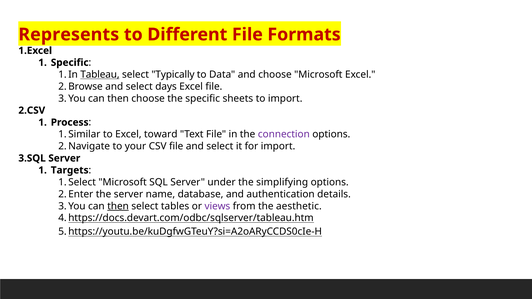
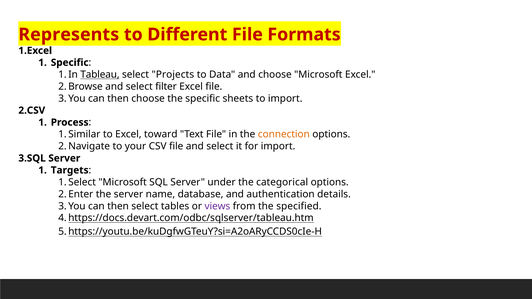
Typically: Typically -> Projects (173, 75)
days: days -> filter (166, 87)
connection colour: purple -> orange (284, 134)
simplifying: simplifying -> categorical (282, 182)
then underline: present -> none (118, 206)
aesthetic: aesthetic -> specified (299, 206)
